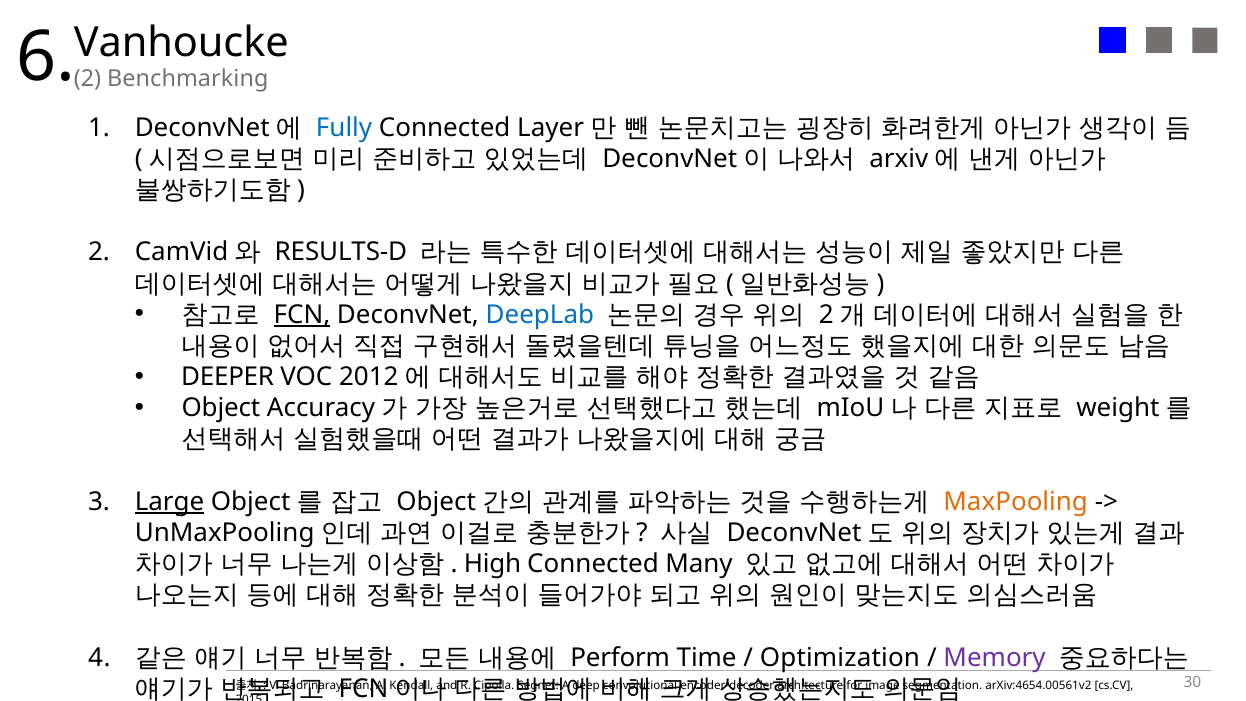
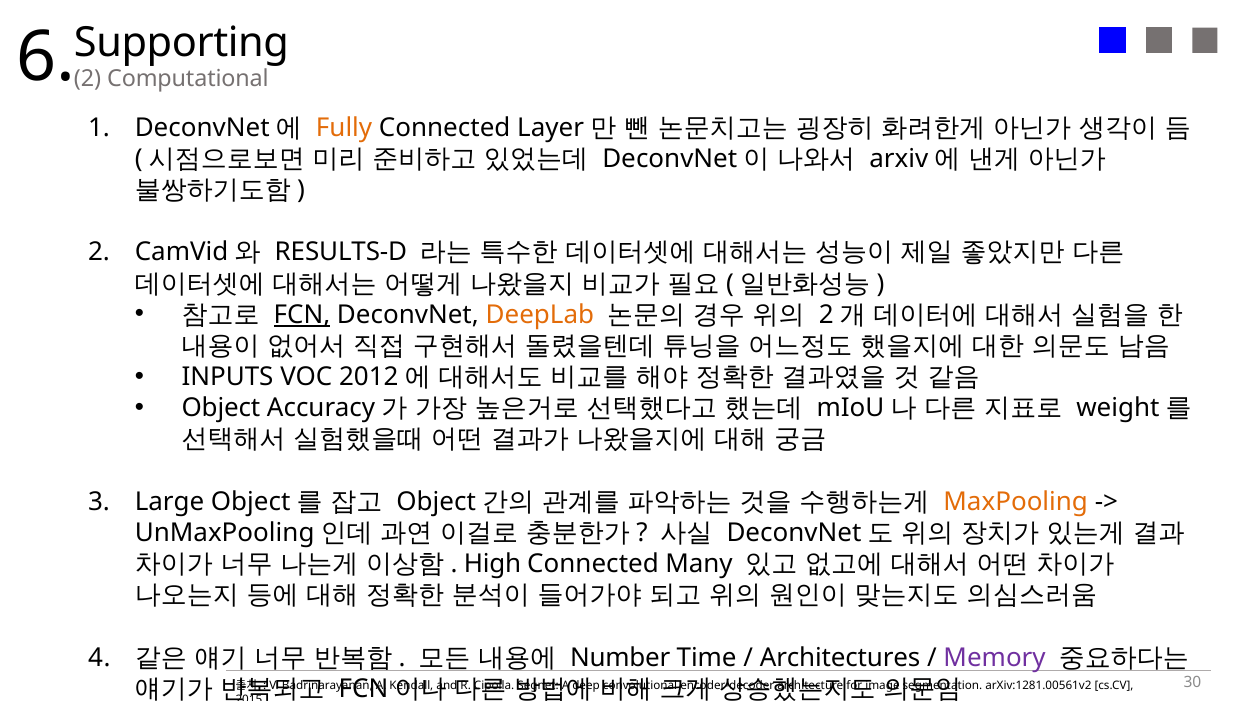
Vanhoucke: Vanhoucke -> Supporting (181, 43)
Benchmarking: Benchmarking -> Computational (188, 79)
Fully colour: blue -> orange (344, 128)
DeepLab colour: blue -> orange (540, 315)
DEEPER: DEEPER -> INPUTS (228, 377)
Large underline: present -> none (170, 502)
Perform: Perform -> Number (620, 657)
Optimization: Optimization -> Architectures (840, 657)
arXiv:4654.00561v2: arXiv:4654.00561v2 -> arXiv:1281.00561v2 (1038, 685)
